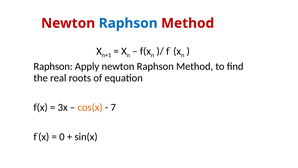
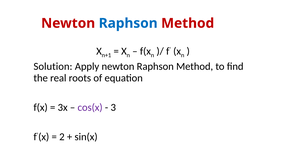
Raphson: Raphson -> Solution (53, 66)
cos(x colour: orange -> purple (90, 107)
7: 7 -> 3 (113, 107)
0: 0 -> 2 (62, 137)
